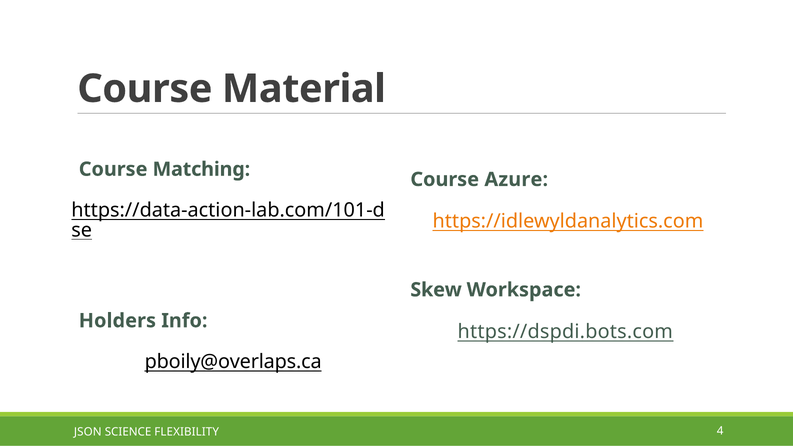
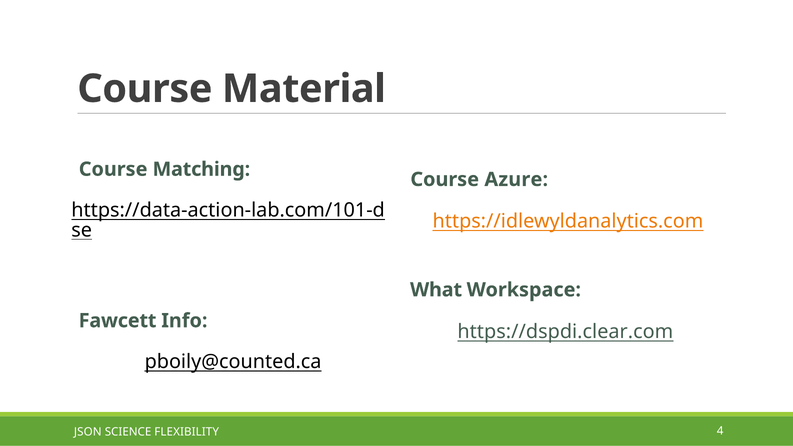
Skew: Skew -> What (436, 290)
Holders: Holders -> Fawcett (118, 321)
https://dspdi.bots.com: https://dspdi.bots.com -> https://dspdi.clear.com (565, 332)
pboily@overlaps.ca: pboily@overlaps.ca -> pboily@counted.ca (233, 362)
